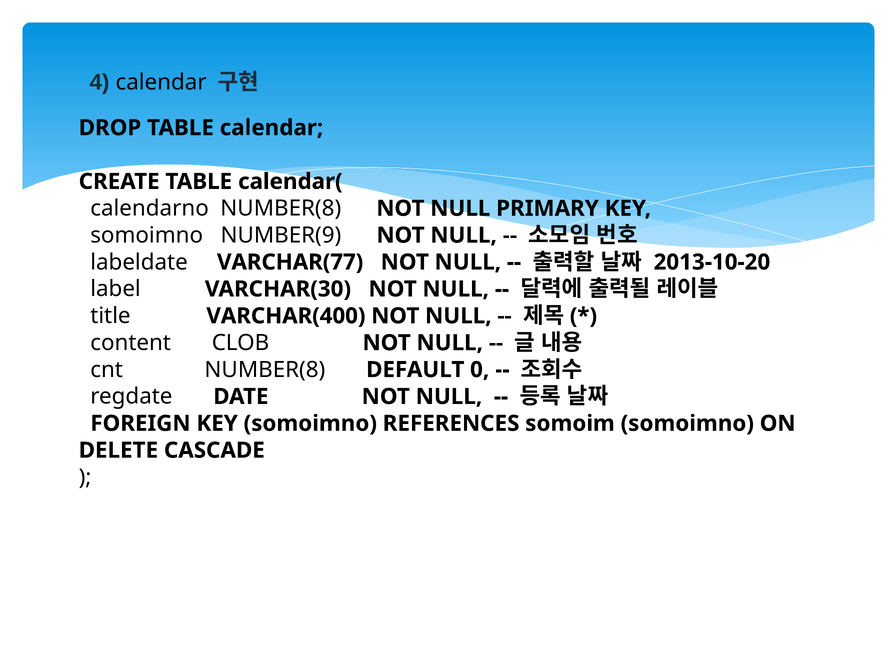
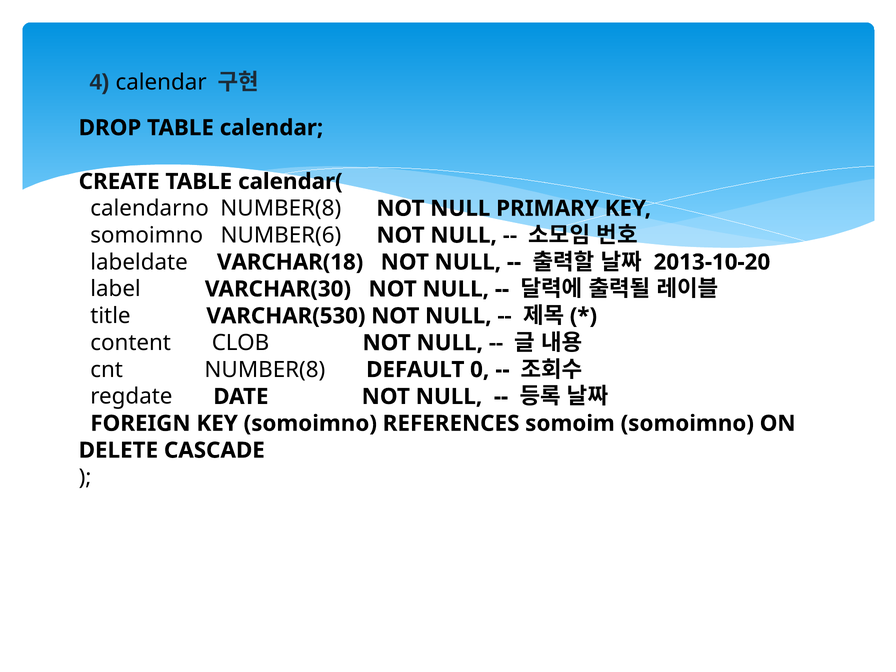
NUMBER(9: NUMBER(9 -> NUMBER(6 (281, 235)
VARCHAR(77: VARCHAR(77 -> VARCHAR(18 (290, 262)
VARCHAR(400: VARCHAR(400 -> VARCHAR(530 (286, 316)
